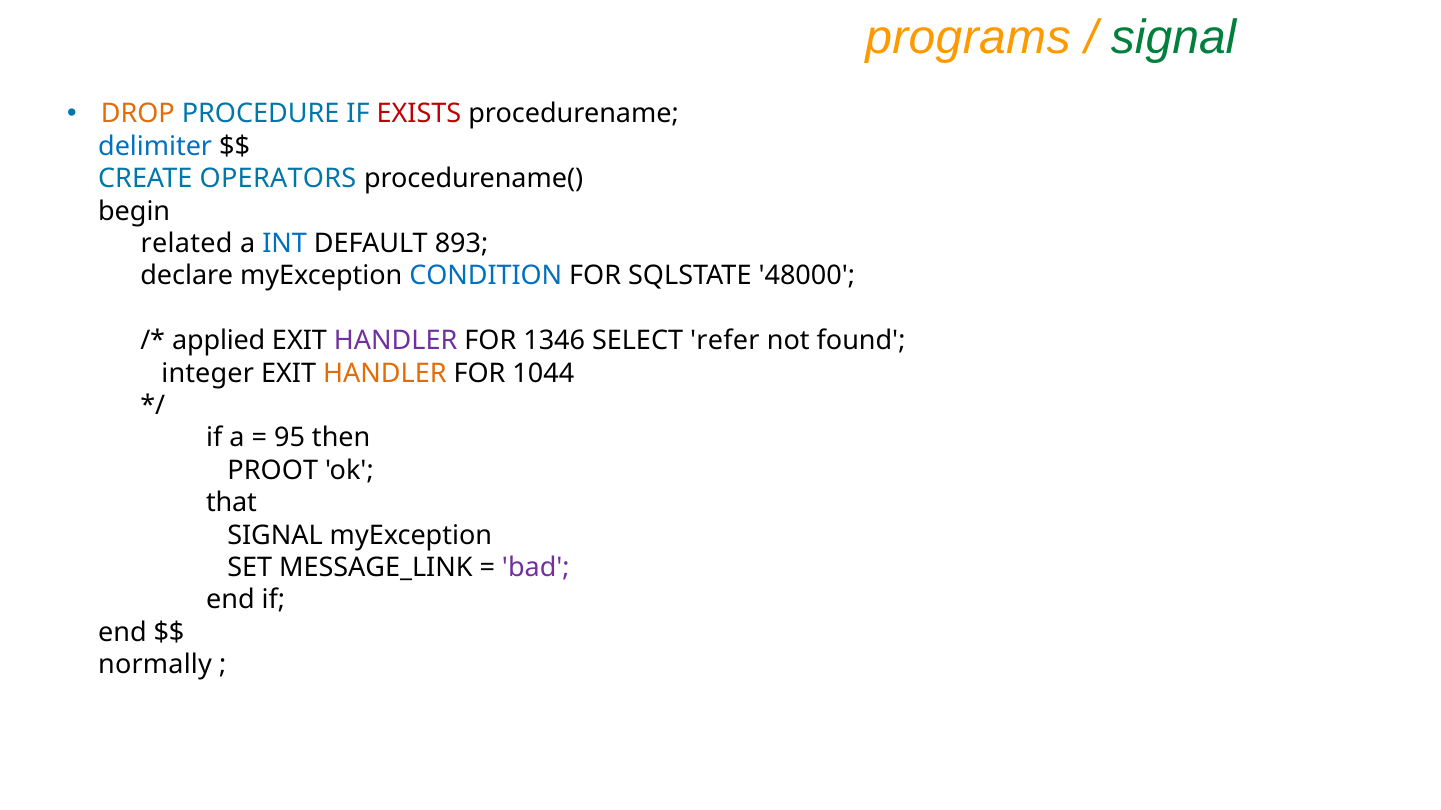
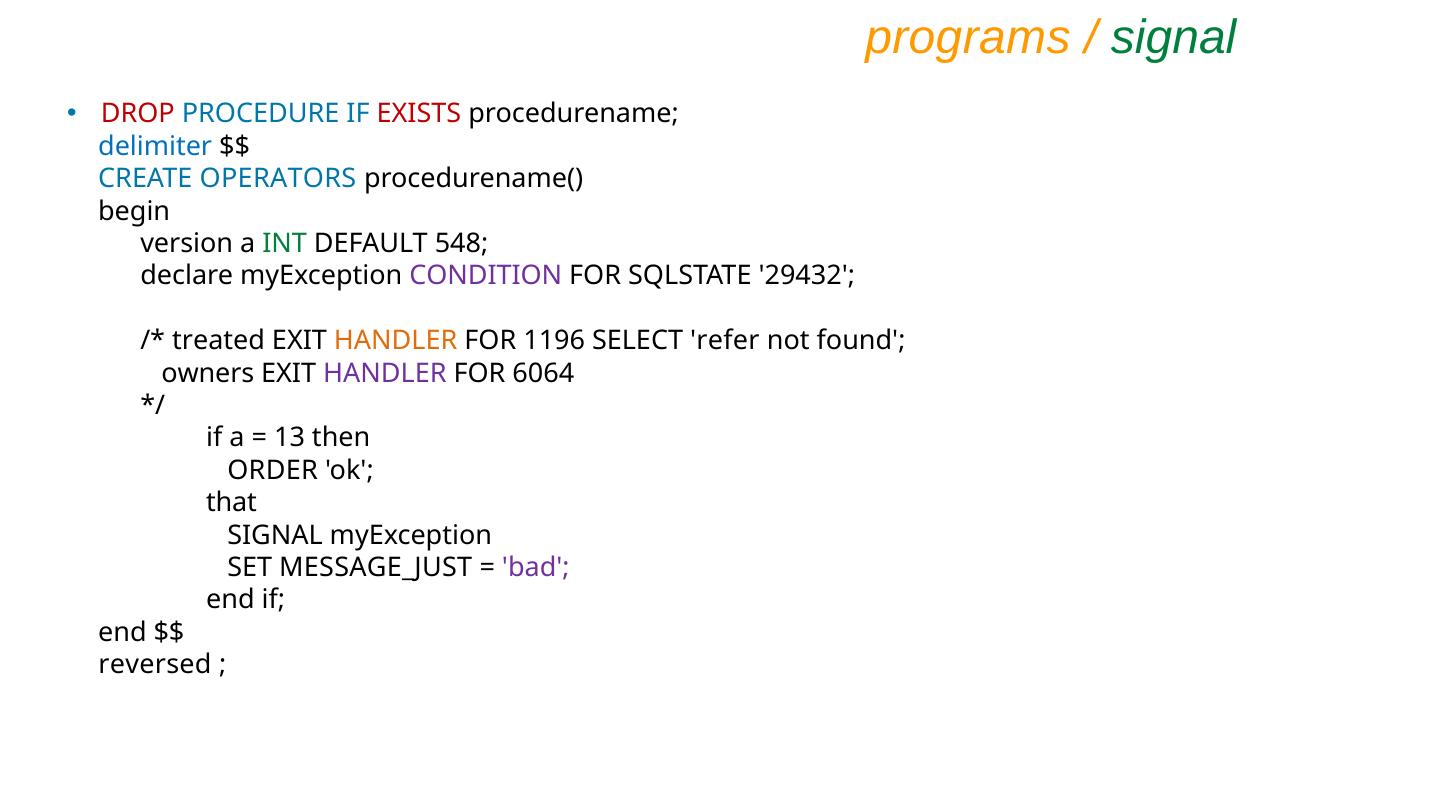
DROP colour: orange -> red (138, 114)
related: related -> version (187, 244)
INT colour: blue -> green (285, 244)
893: 893 -> 548 (462, 244)
CONDITION colour: blue -> purple (486, 276)
48000: 48000 -> 29432 (807, 276)
applied: applied -> treated (219, 341)
HANDLER colour: purple -> orange (396, 341)
1346: 1346 -> 1196 (554, 341)
integer: integer -> owners (208, 373)
HANDLER colour: orange -> purple (385, 373)
1044: 1044 -> 6064 (543, 373)
95: 95 -> 13 (290, 438)
PROOT: PROOT -> ORDER (273, 471)
MESSAGE_LINK: MESSAGE_LINK -> MESSAGE_JUST (376, 568)
normally: normally -> reversed (155, 665)
